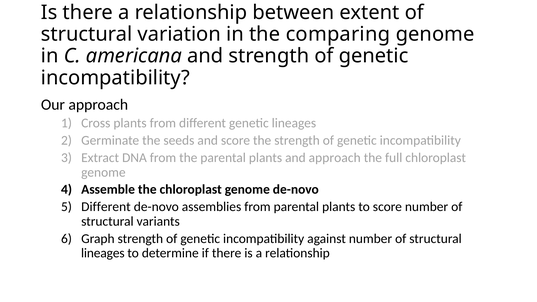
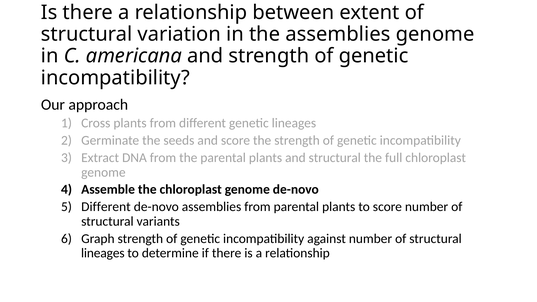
the comparing: comparing -> assemblies (338, 34)
and approach: approach -> structural (335, 158)
